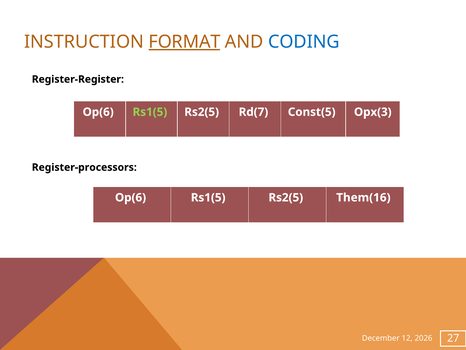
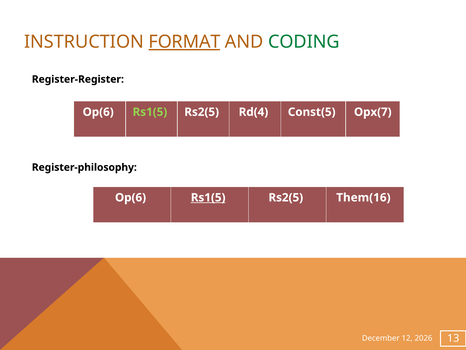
CODING colour: blue -> green (304, 42)
Rd(7: Rd(7 -> Rd(4 (253, 112)
Opx(3: Opx(3 -> Opx(7 (373, 112)
Register-processors: Register-processors -> Register-philosophy (84, 167)
Rs1(5 underline: none -> present (208, 197)
27: 27 -> 13 (453, 338)
